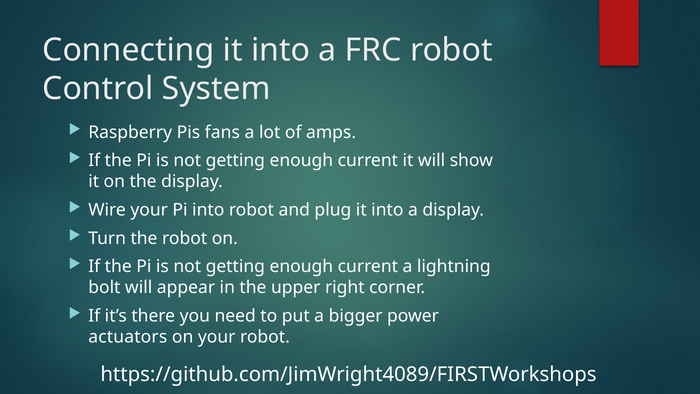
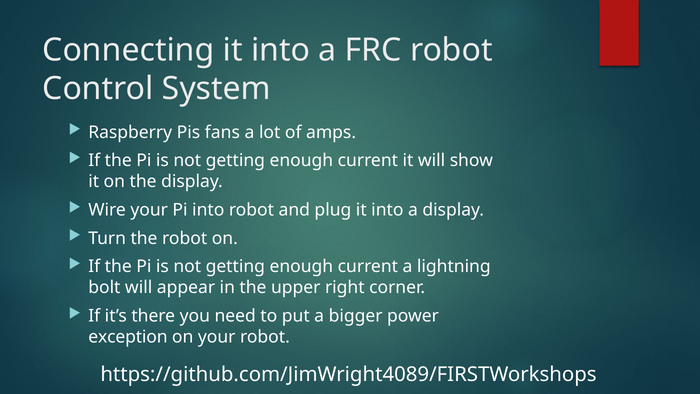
actuators: actuators -> exception (128, 337)
